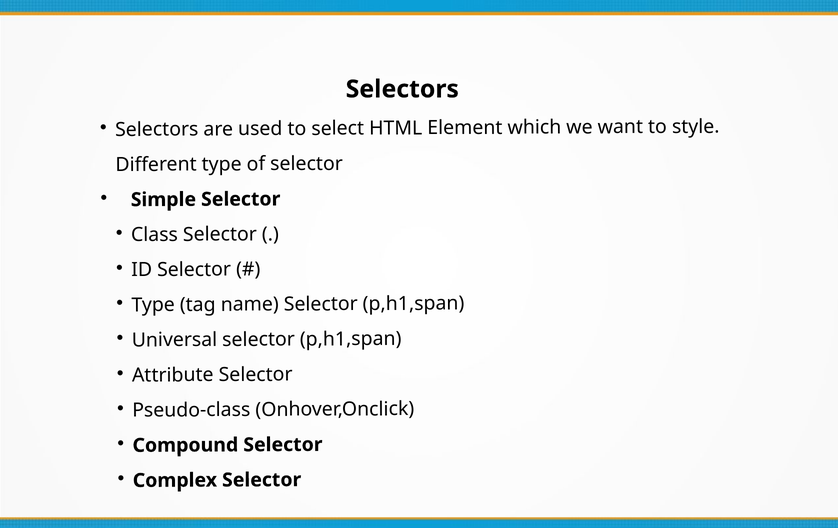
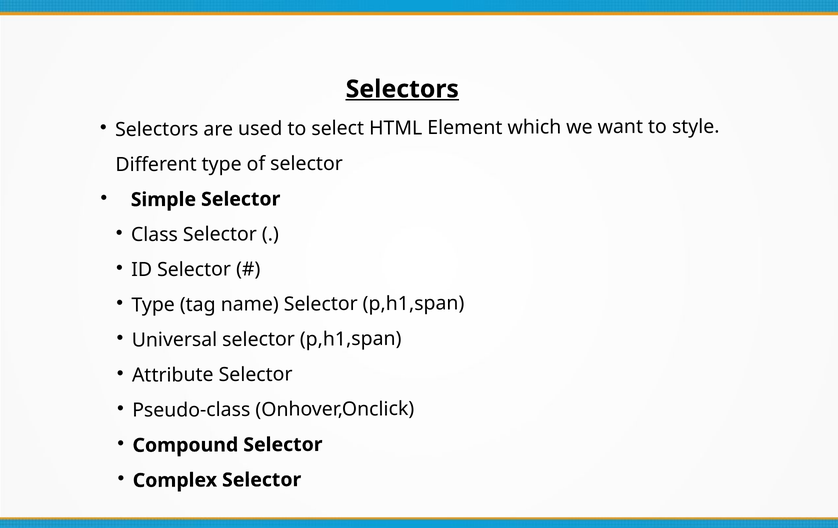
Selectors underline: none -> present (402, 89)
